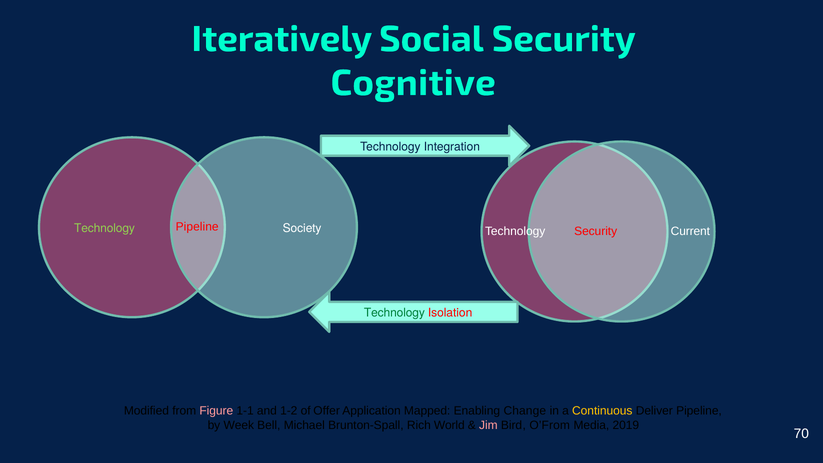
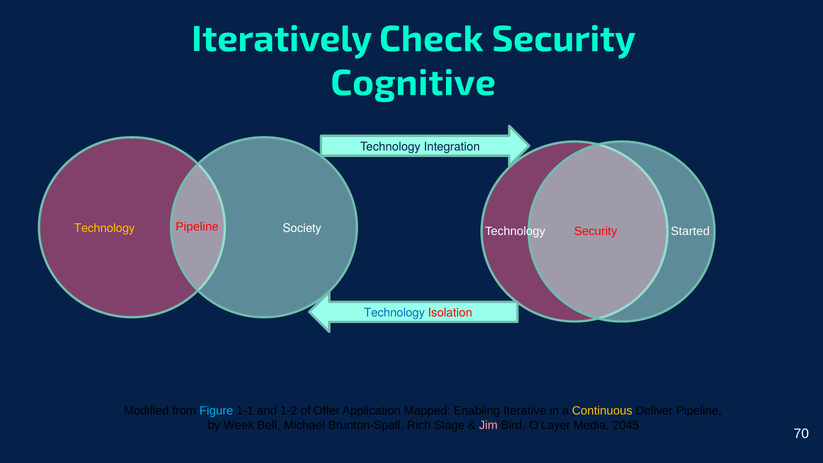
Social: Social -> Check (431, 39)
Current: Current -> Started (690, 231)
Technology colour: light green -> yellow (105, 228)
Technology colour: green -> blue (394, 313)
Figure colour: pink -> light blue (216, 411)
Change: Change -> Iterative (525, 411)
World: World -> Stage (449, 425)
O’From: O’From -> O’Layer (550, 425)
2019: 2019 -> 2045 (626, 425)
